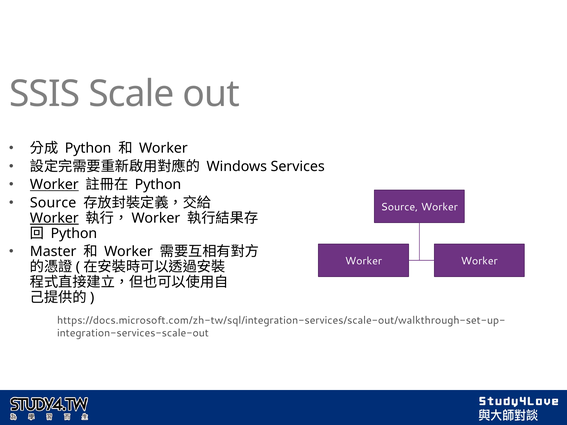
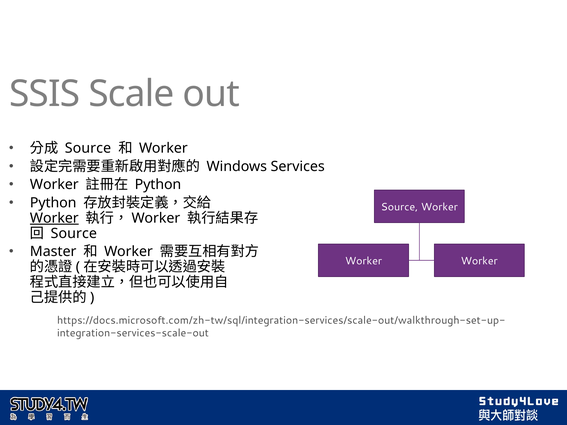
Python: Python -> Source (88, 148)
Worker underline: present -> none (54, 185)
Source: Source -> Python (53, 203)
Python: Python -> Source (74, 233)
